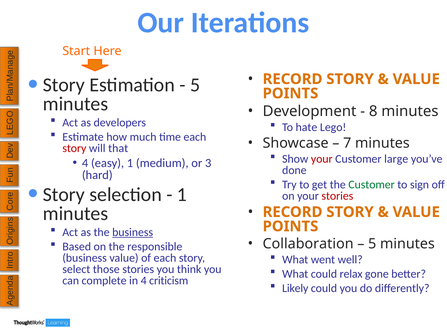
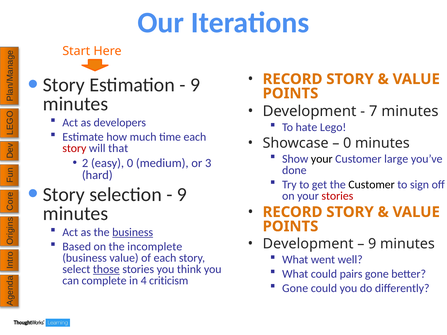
5: 5 -> 9 (195, 85)
8: 8 -> 7 (373, 111)
7: 7 -> 0 (347, 143)
your colour: red -> black (322, 159)
4: 4 -> 2 (85, 163)
easy 1: 1 -> 0 (130, 163)
Customer colour: green -> black (372, 185)
1: 1 -> 9 (182, 195)
Collaboration: Collaboration -> Development (308, 244)
5: 5 -> 9 (372, 244)
responsible: responsible -> incomplete (155, 247)
those underline: none -> present (106, 269)
relax: relax -> pairs (351, 274)
Likely: Likely -> Gone (295, 289)
